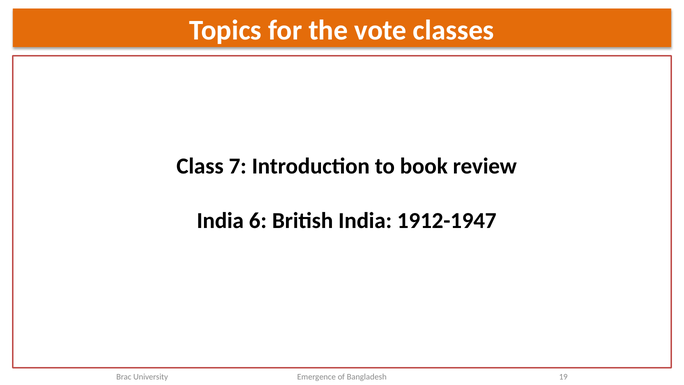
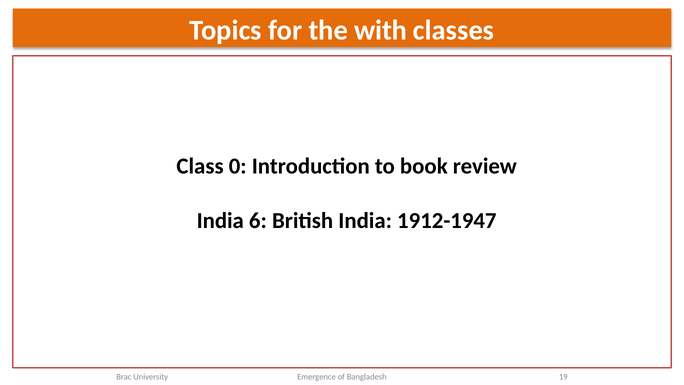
vote: vote -> with (381, 30)
7: 7 -> 0 (238, 166)
